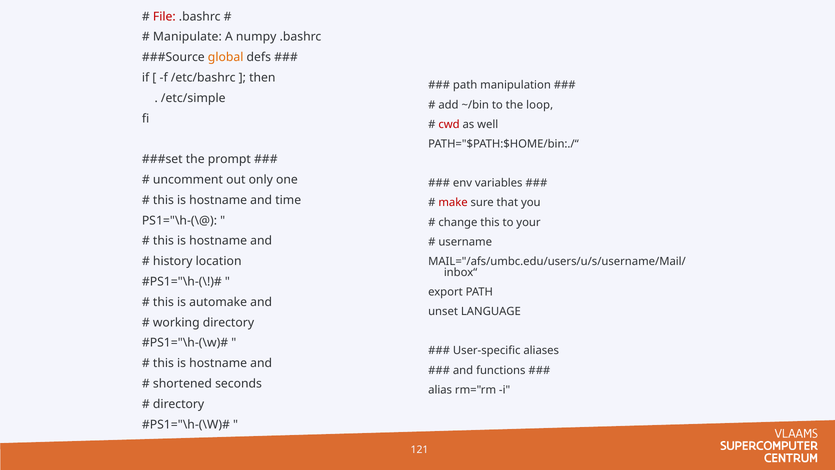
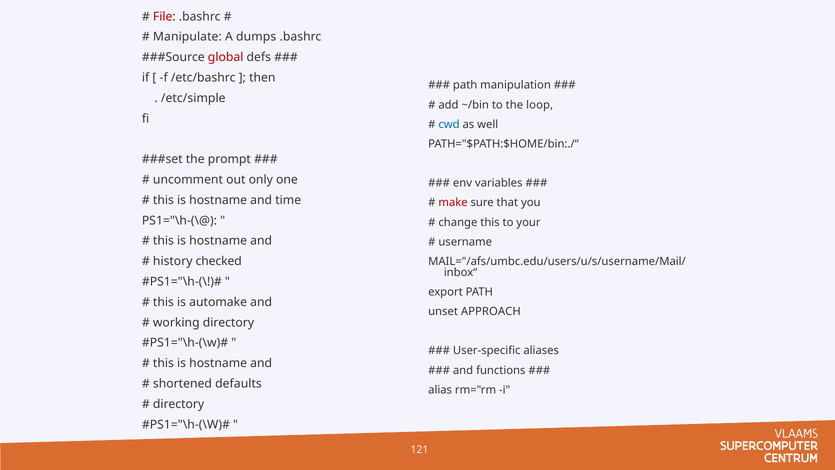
numpy: numpy -> dumps (256, 37)
global colour: orange -> red (226, 57)
cwd colour: red -> blue (449, 124)
location: location -> checked (219, 261)
LANGUAGE: LANGUAGE -> APPROACH (491, 311)
seconds: seconds -> defaults (238, 383)
